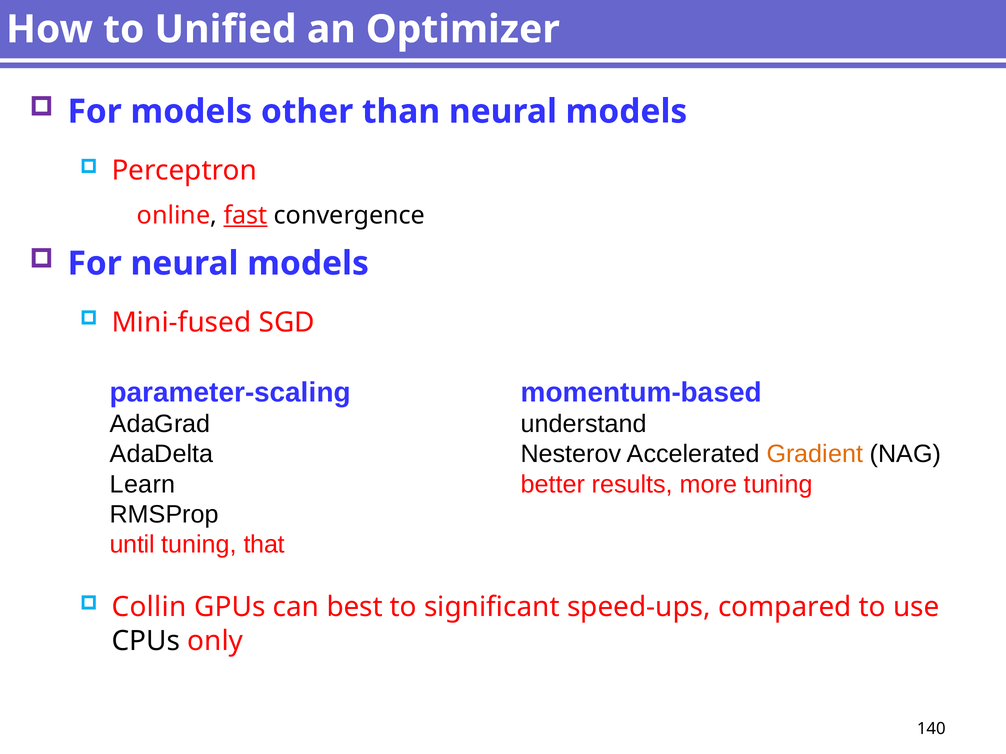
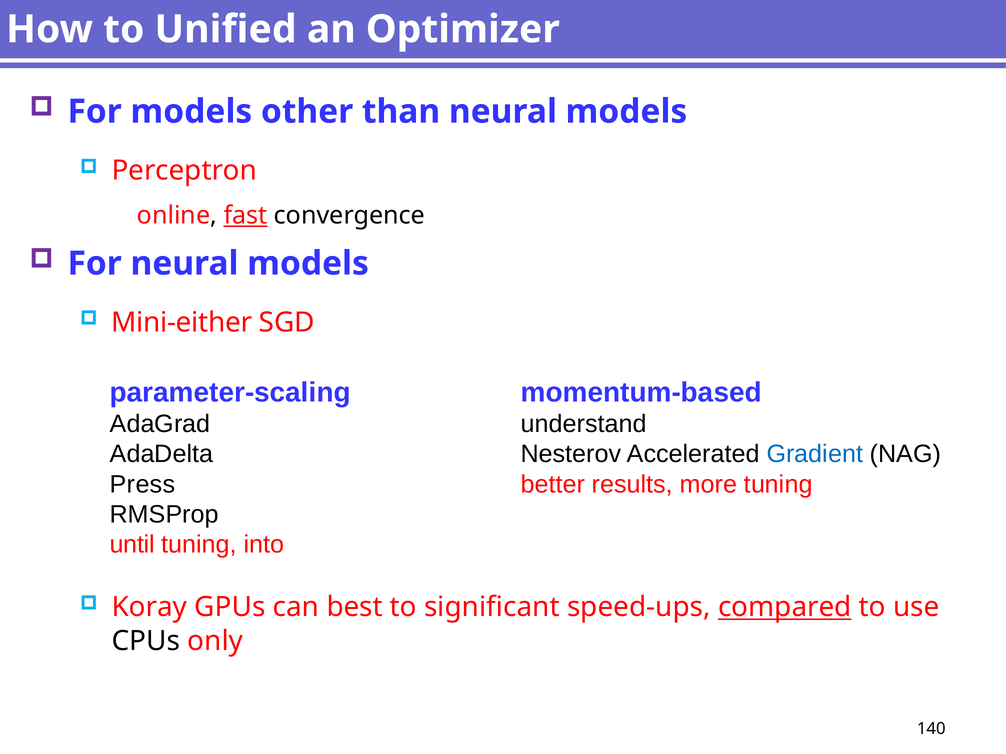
Mini-fused: Mini-fused -> Mini-either (182, 323)
Gradient colour: orange -> blue (815, 454)
Learn: Learn -> Press (143, 485)
that: that -> into (264, 545)
Collin: Collin -> Koray (149, 608)
compared underline: none -> present (785, 608)
